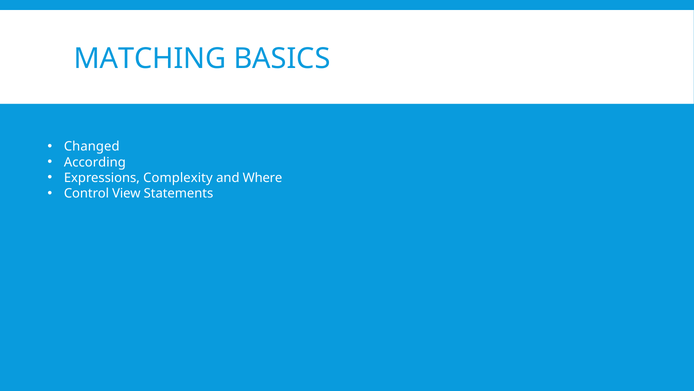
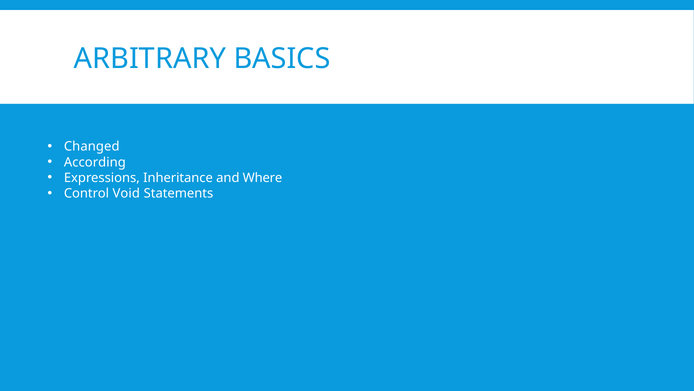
MATCHING: MATCHING -> ARBITRARY (150, 58)
Complexity: Complexity -> Inheritance (178, 178)
View: View -> Void (126, 193)
